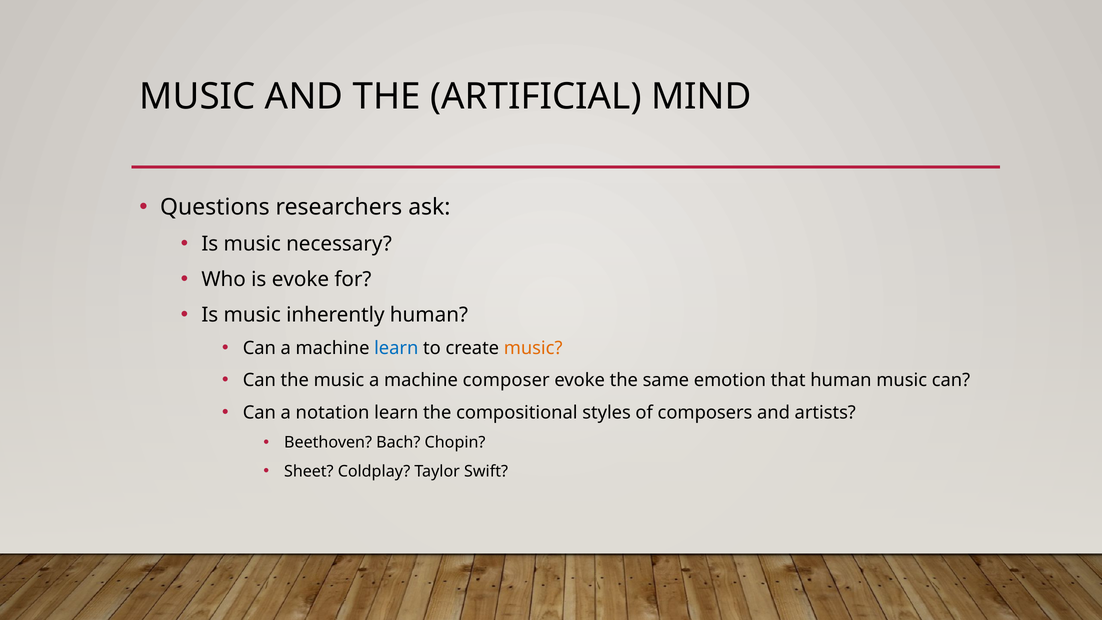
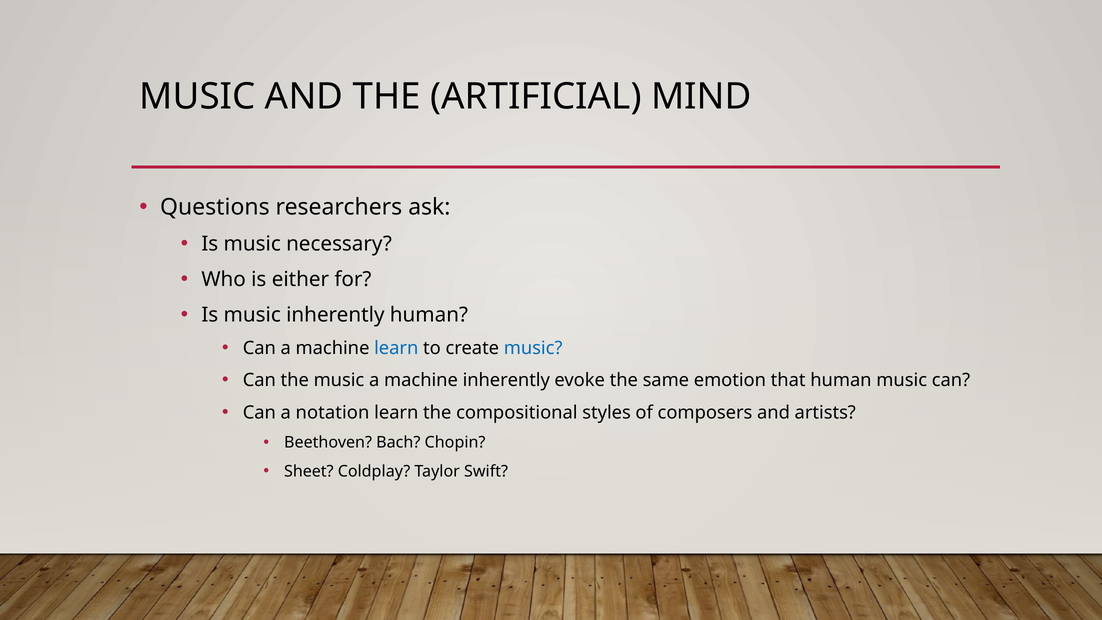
is evoke: evoke -> either (300, 279)
music colour: orange -> blue (533, 348)
machine composer: composer -> inherently (506, 380)
